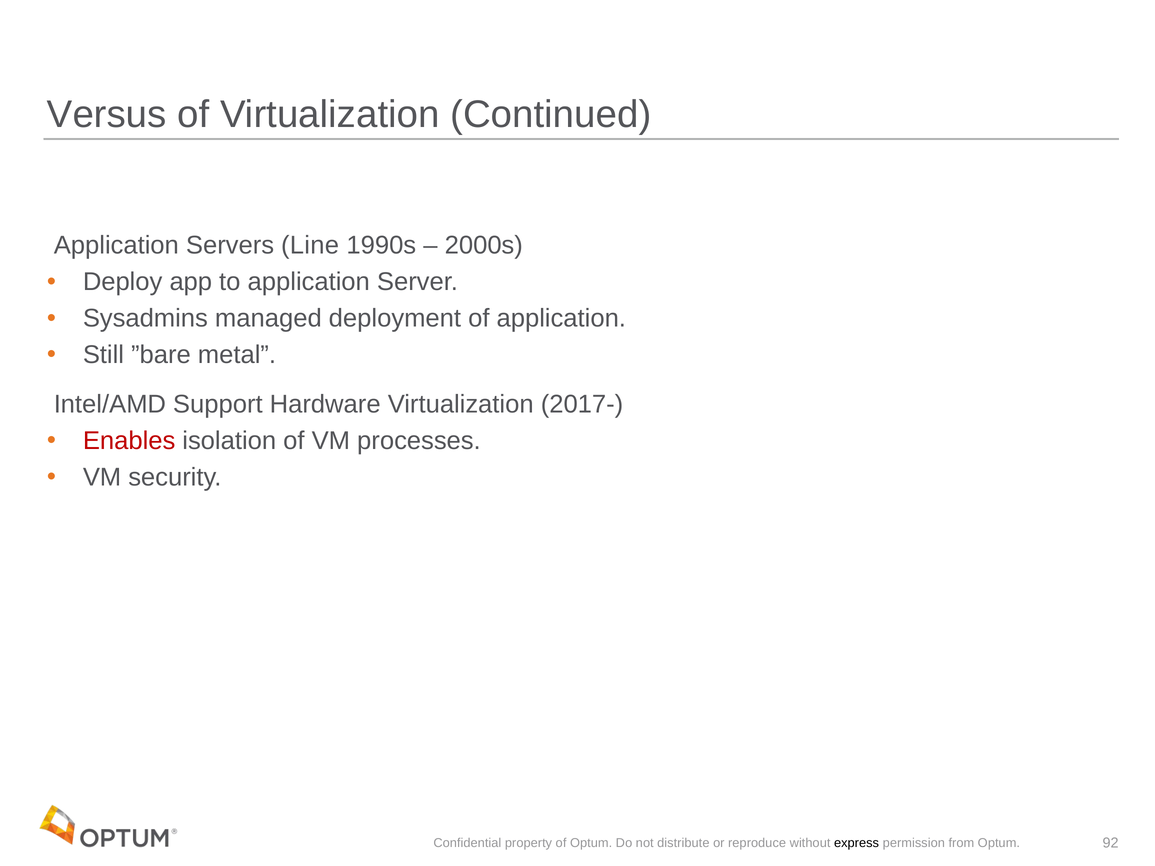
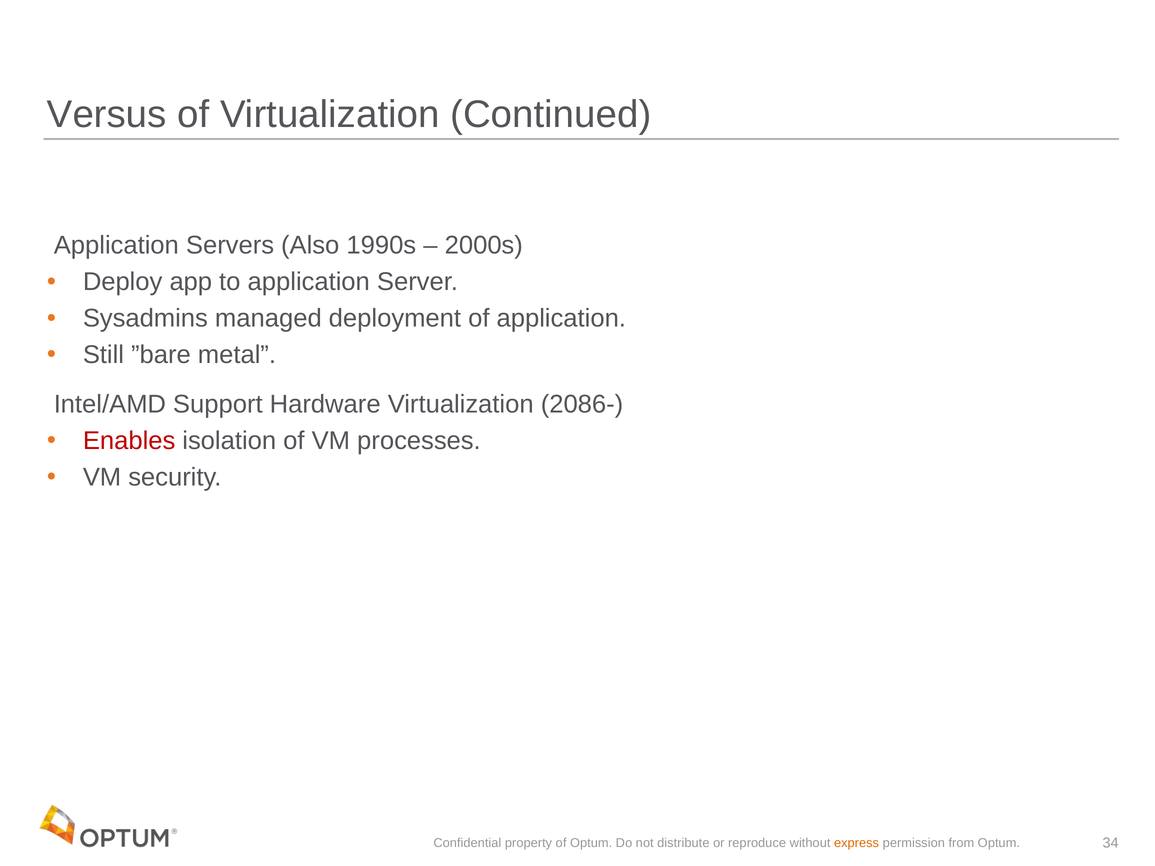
Line: Line -> Also (310, 246)
2017-: 2017- -> 2086- (582, 404)
express colour: black -> orange (857, 843)
92: 92 -> 34 (1111, 843)
